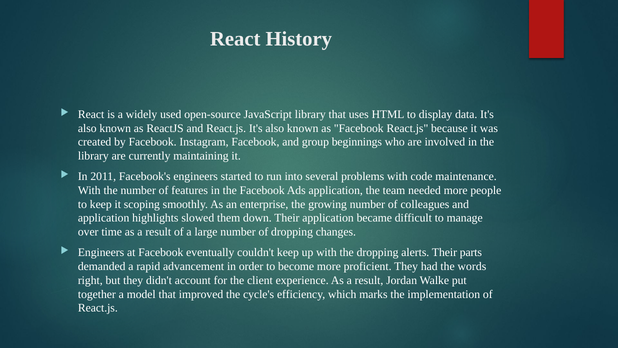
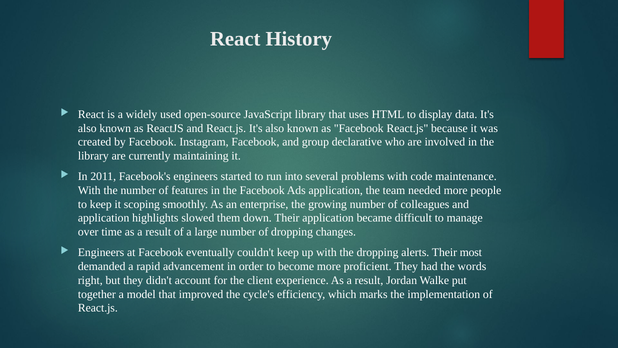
beginnings: beginnings -> declarative (357, 142)
parts: parts -> most (471, 252)
